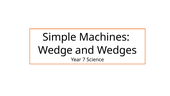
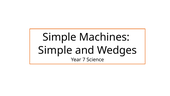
Wedge: Wedge -> Simple (55, 50)
